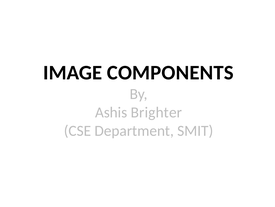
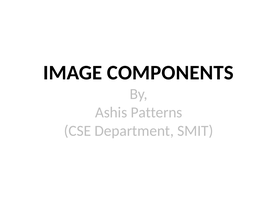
Brighter: Brighter -> Patterns (157, 112)
